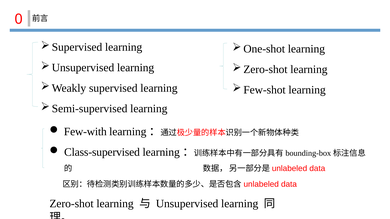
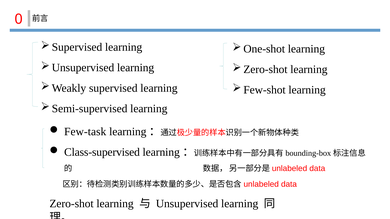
Few-with: Few-with -> Few-task (85, 132)
